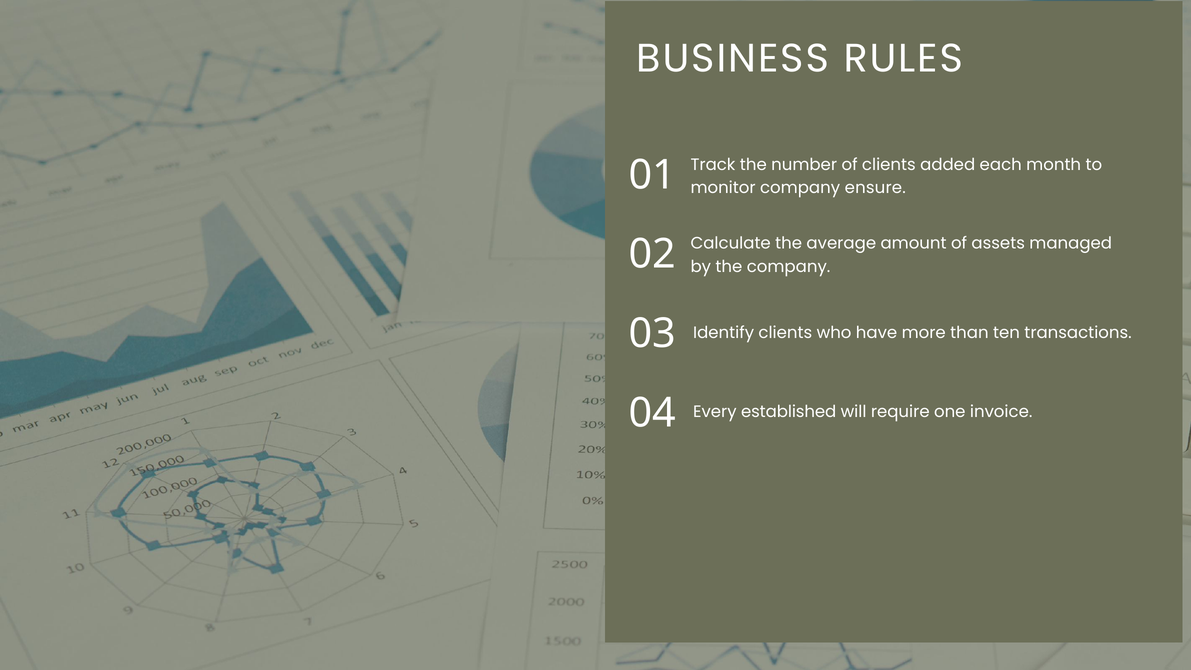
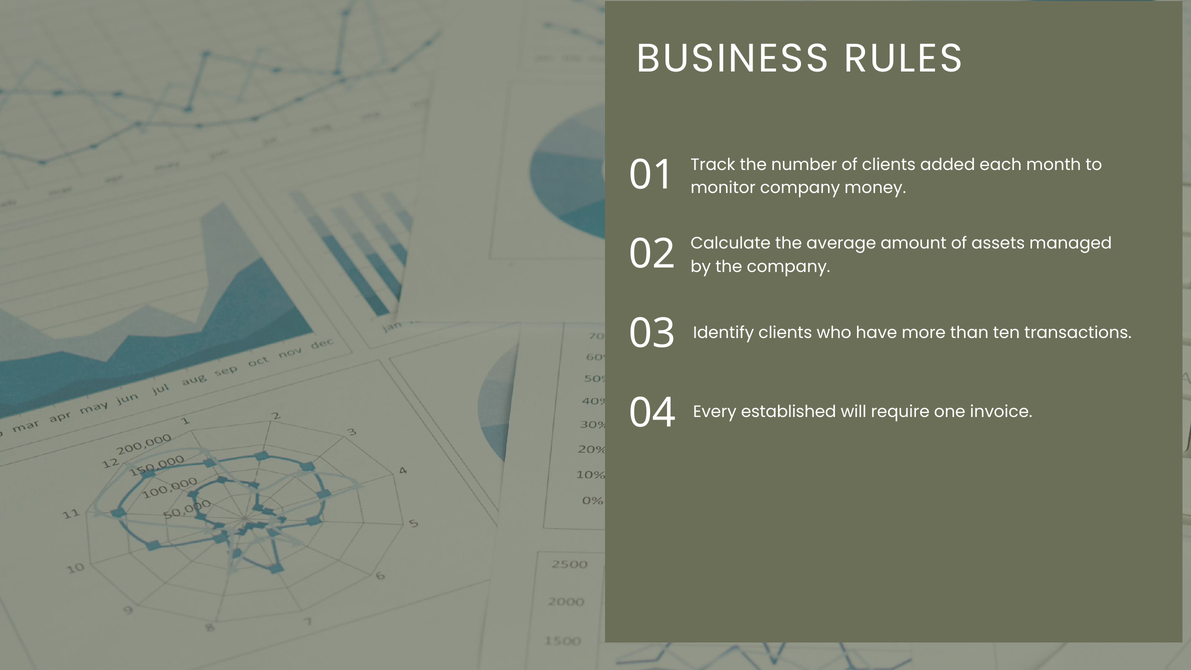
ensure: ensure -> money (875, 188)
